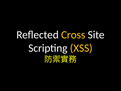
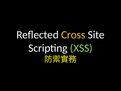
XSS colour: yellow -> light green (81, 48)
